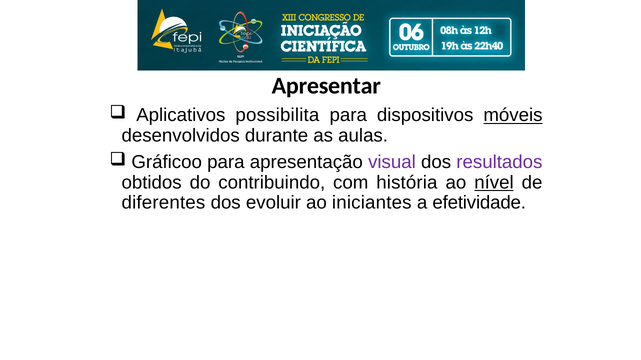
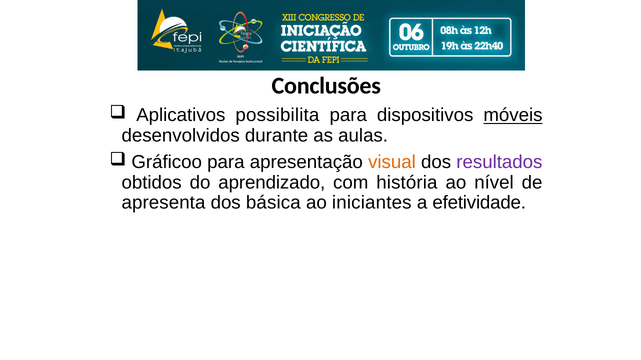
Apresentar: Apresentar -> Conclusões (326, 86)
visual colour: purple -> orange (392, 162)
contribuindo: contribuindo -> aprendizado (272, 183)
nível underline: present -> none (494, 183)
diferentes: diferentes -> apresenta (163, 203)
evoluir: evoluir -> básica (273, 203)
